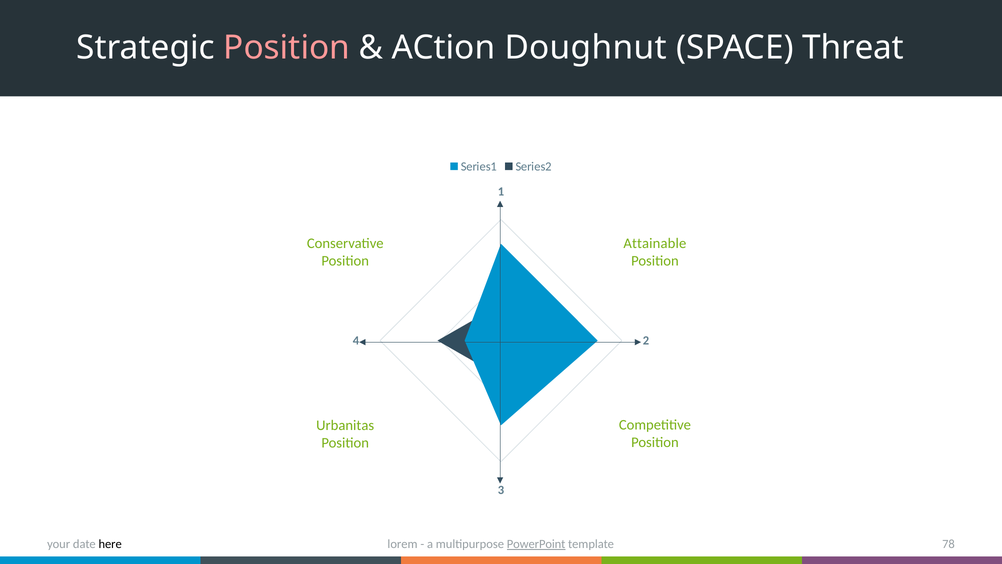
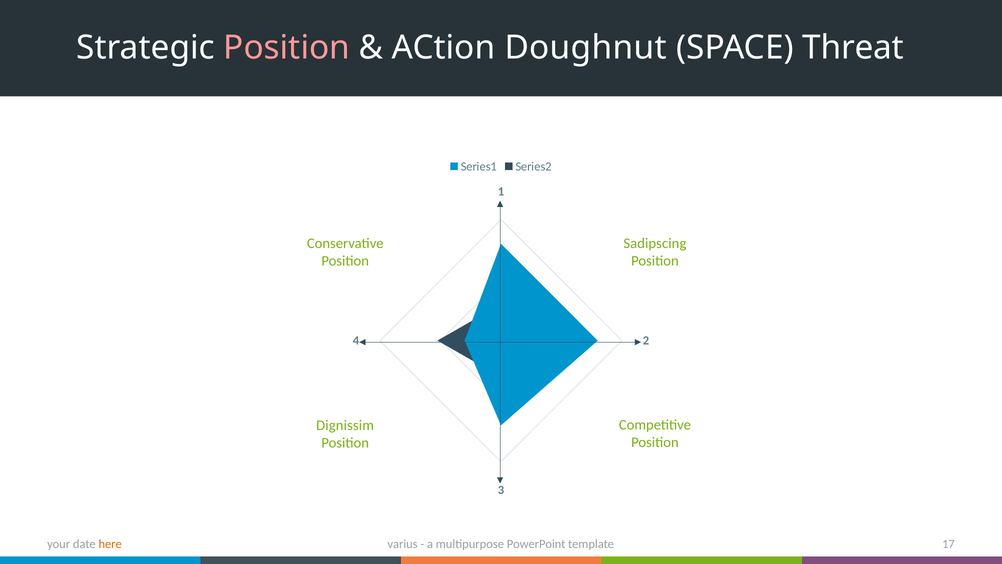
Attainable: Attainable -> Sadipscing (655, 243)
Urbanitas: Urbanitas -> Dignissim (345, 425)
lorem: lorem -> varius (403, 544)
PowerPoint underline: present -> none (536, 544)
78: 78 -> 17 (948, 544)
here colour: black -> orange (110, 544)
